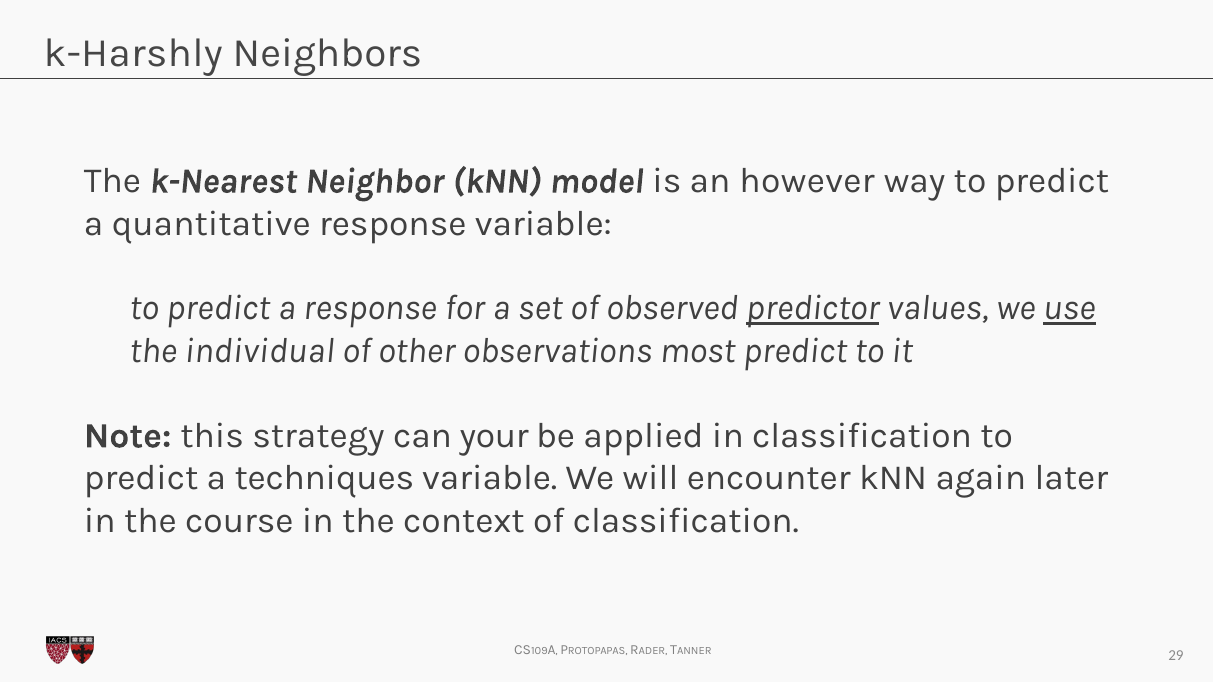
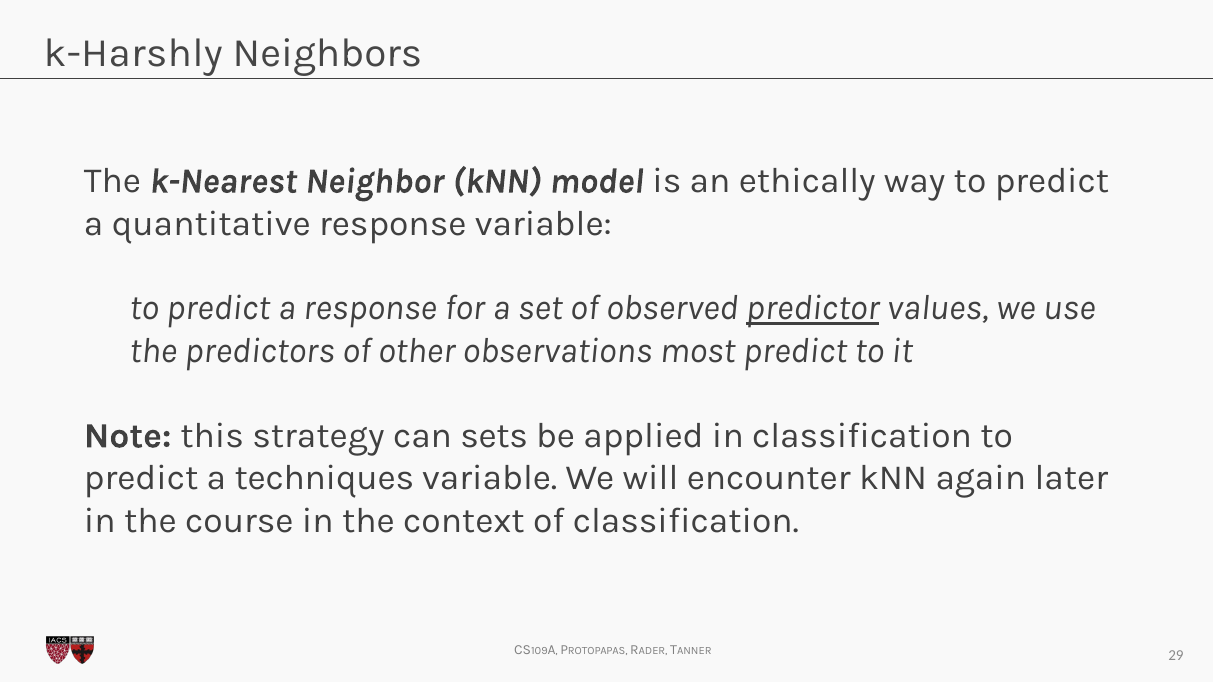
however: however -> ethically (807, 181)
use underline: present -> none (1069, 308)
individual: individual -> predictors (260, 351)
your: your -> sets (494, 436)
